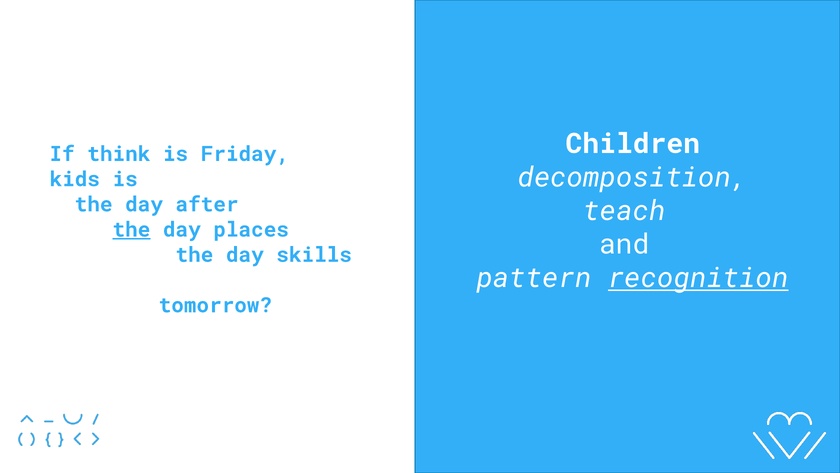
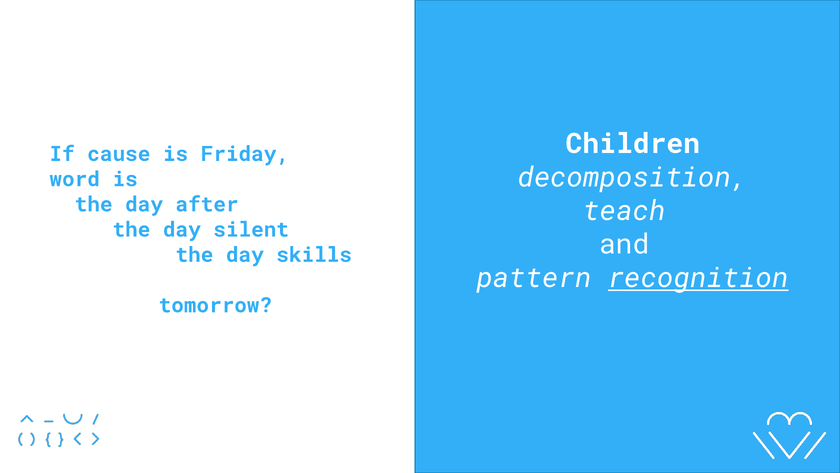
think: think -> cause (119, 154)
kids: kids -> word (75, 179)
the underline: present -> none (131, 229)
places: places -> silent (251, 229)
